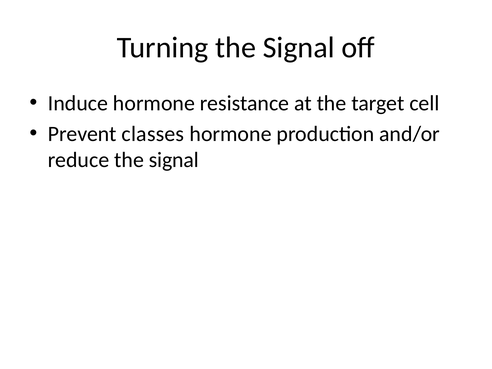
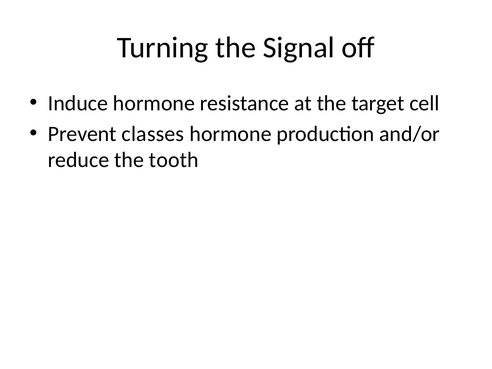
reduce the signal: signal -> tooth (174, 160)
